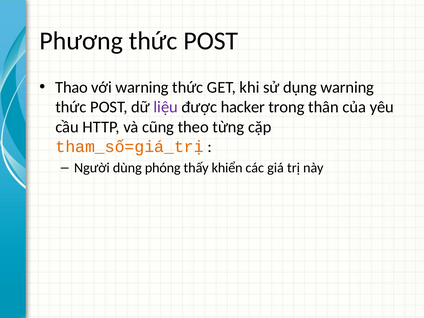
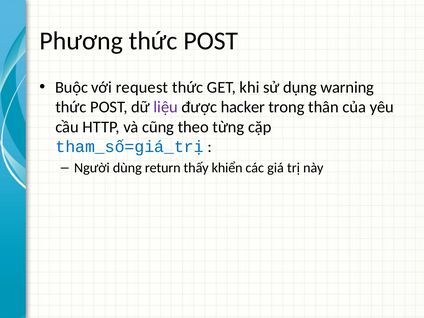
Thao: Thao -> Buộc (72, 87)
với warning: warning -> request (142, 87)
tham_số=giá_trị colour: orange -> blue (130, 147)
phóng: phóng -> return (163, 168)
